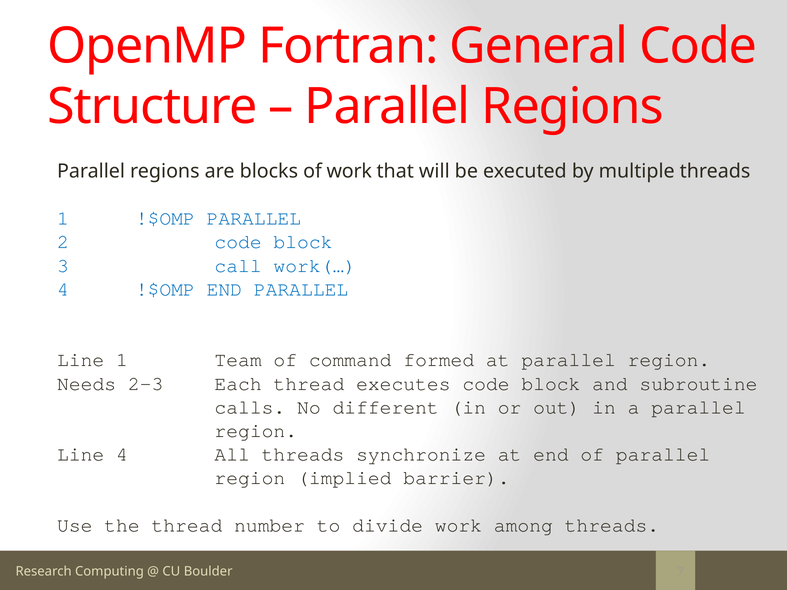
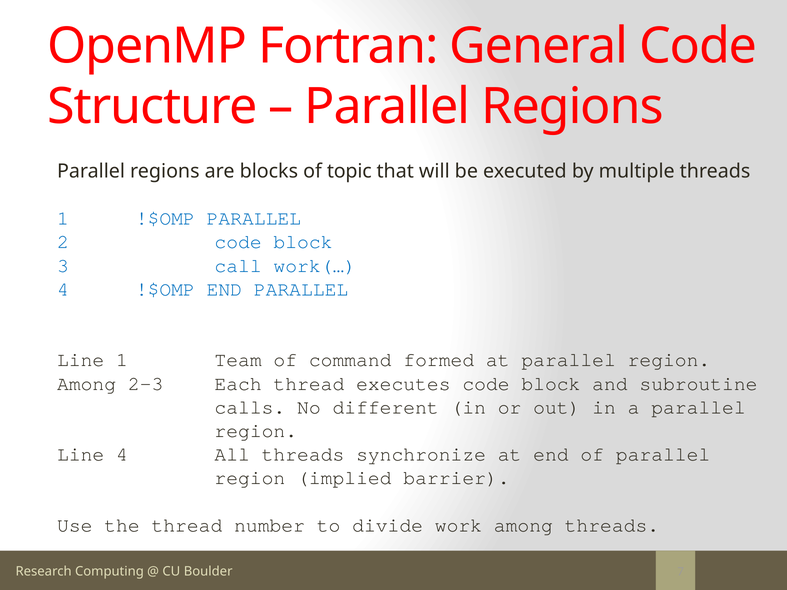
of work: work -> topic (349, 171)
Needs: Needs -> Among (87, 384)
